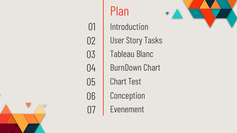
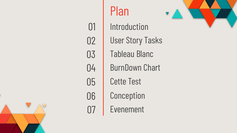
05 Chart: Chart -> Cette (118, 82)
